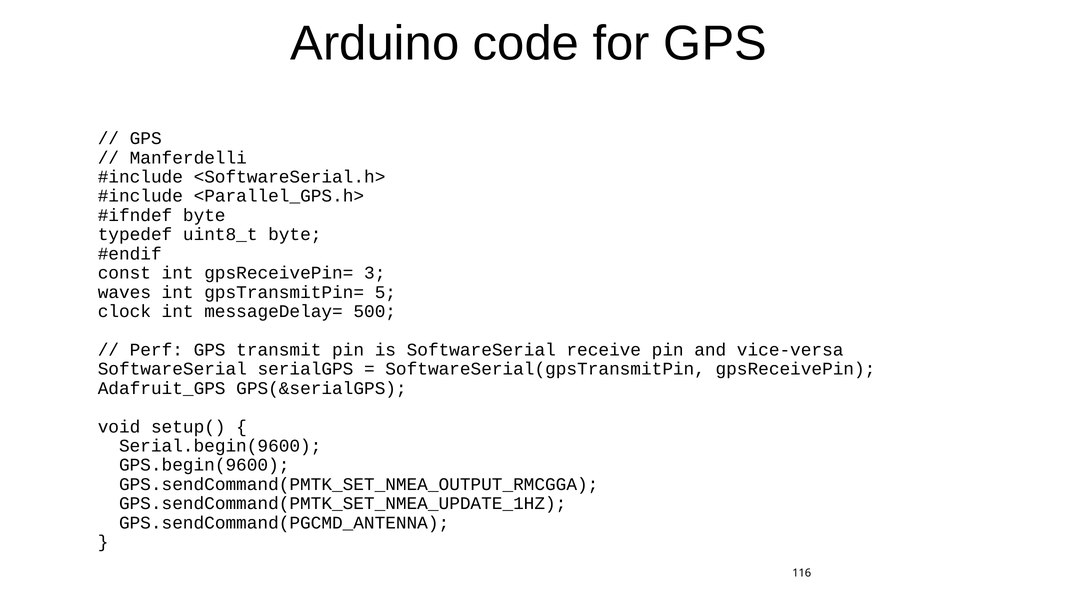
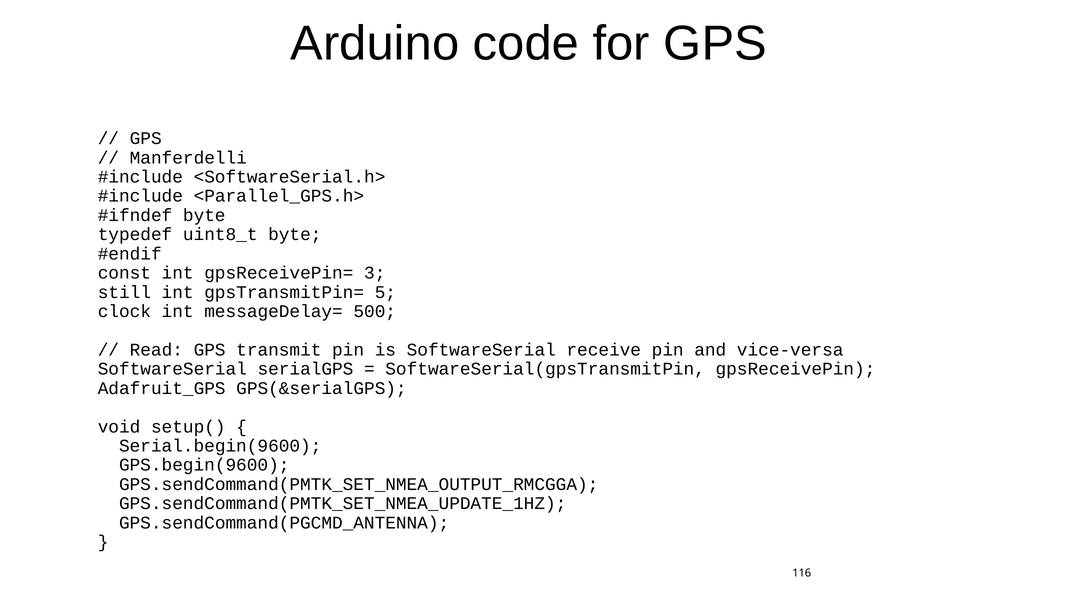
waves: waves -> still (124, 292)
Perf: Perf -> Read (156, 350)
